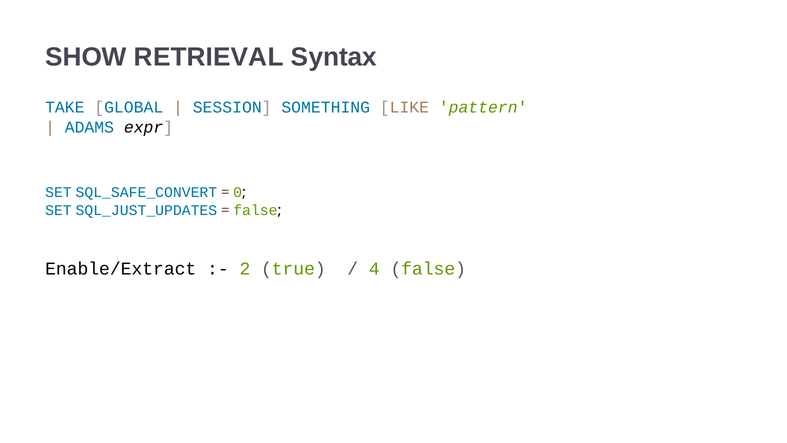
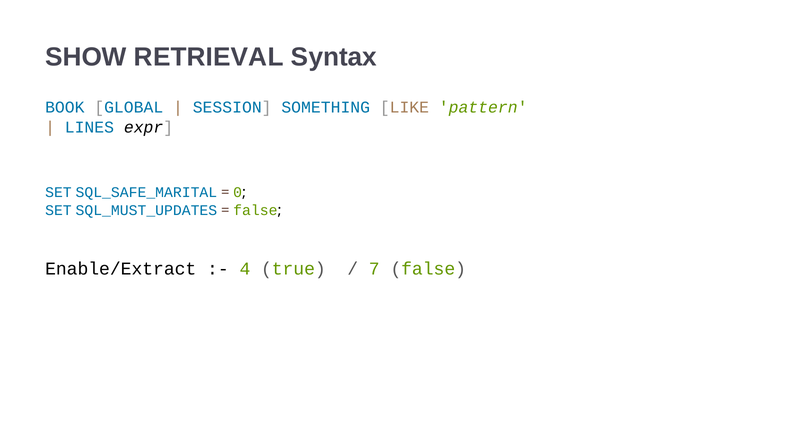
TAKE: TAKE -> BOOK (65, 107)
ADAMS: ADAMS -> LINES (89, 127)
SQL_SAFE_CONVERT: SQL_SAFE_CONVERT -> SQL_SAFE_MARITAL (146, 192)
SQL_JUST_UPDATES: SQL_JUST_UPDATES -> SQL_MUST_UPDATES (146, 210)
2: 2 -> 4 (245, 269)
4: 4 -> 7 (374, 269)
